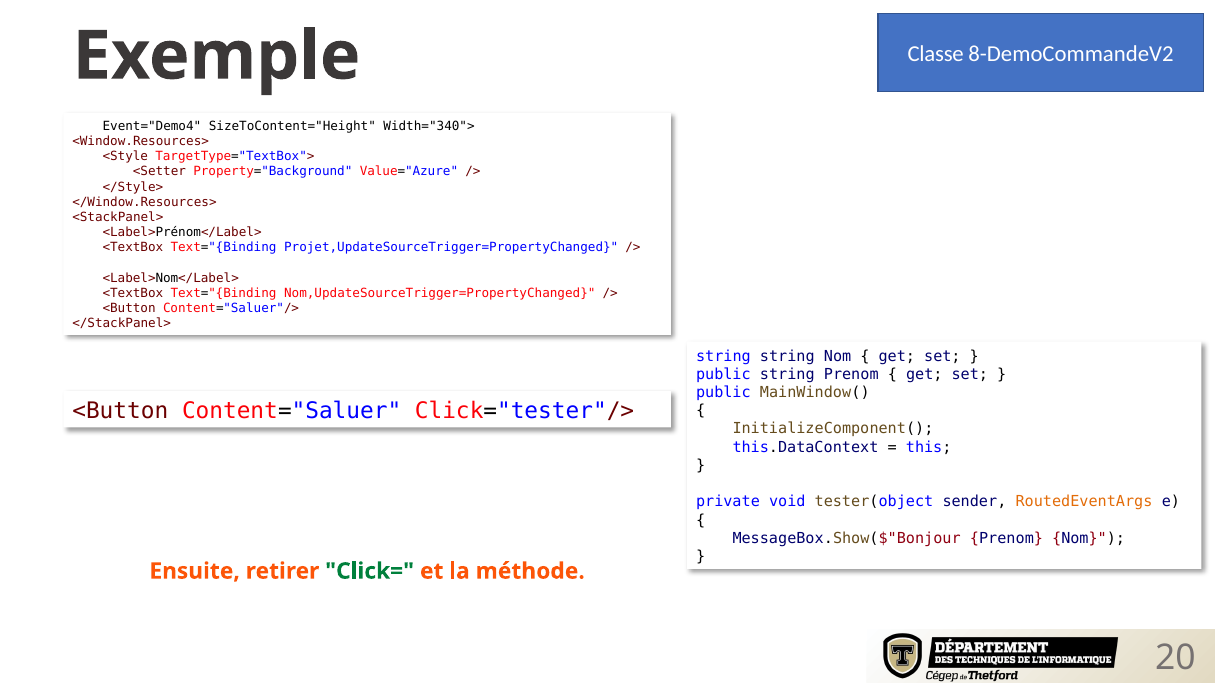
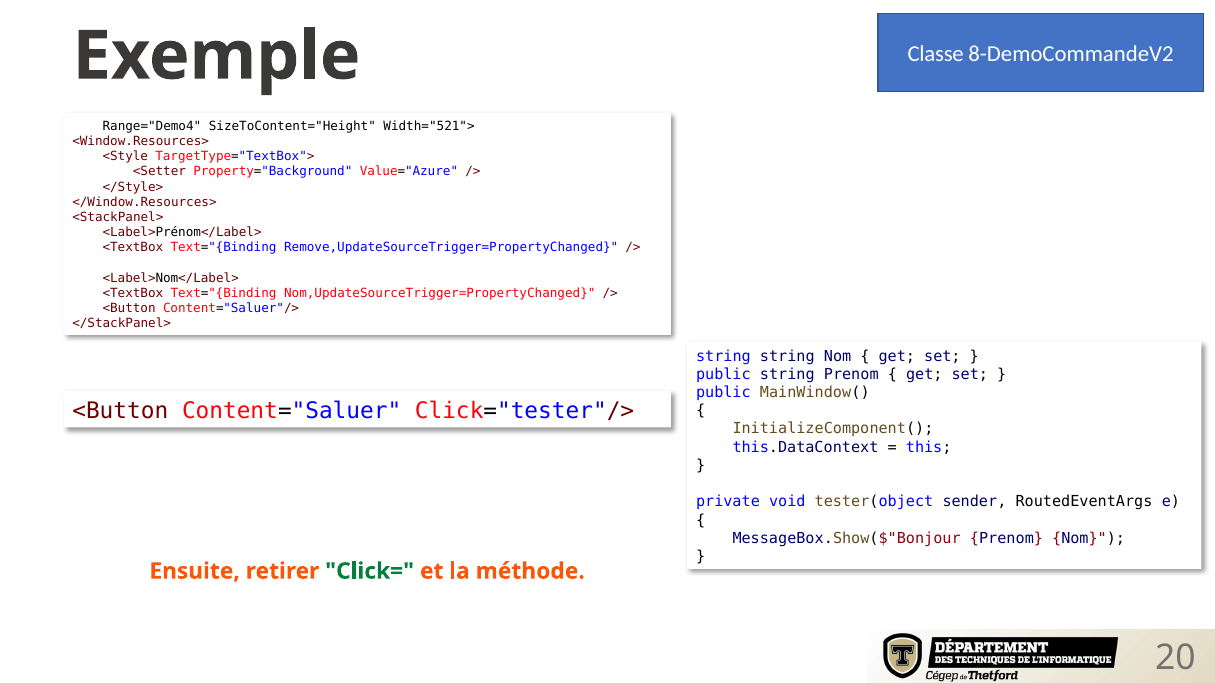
Event="Demo4: Event="Demo4 -> Range="Demo4 (152, 126)
Width="340">: Width="340"> -> Width="521"> (429, 126)
Projet,UpdateSourceTrigger=PropertyChanged: Projet,UpdateSourceTrigger=PropertyChanged -> Remove,UpdateSourceTrigger=PropertyChanged (451, 248)
RoutedEventArgs colour: orange -> black (1084, 502)
